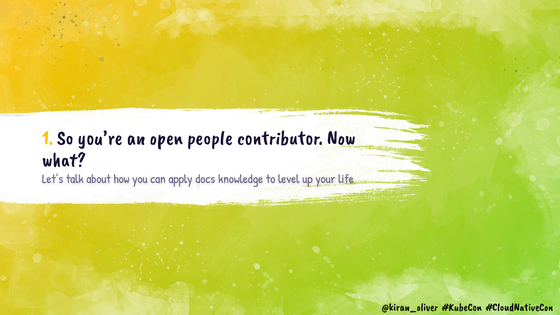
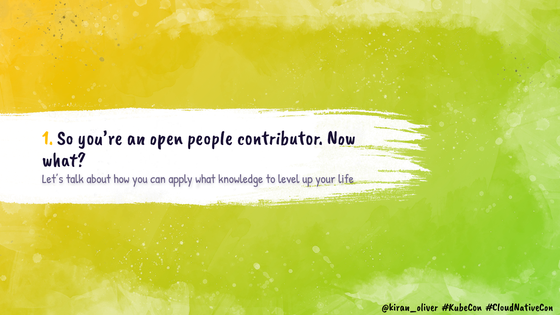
apply docs: docs -> what (205, 179)
